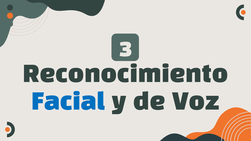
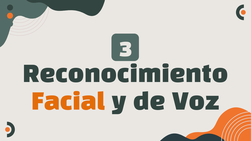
Facial colour: blue -> orange (68, 102)
